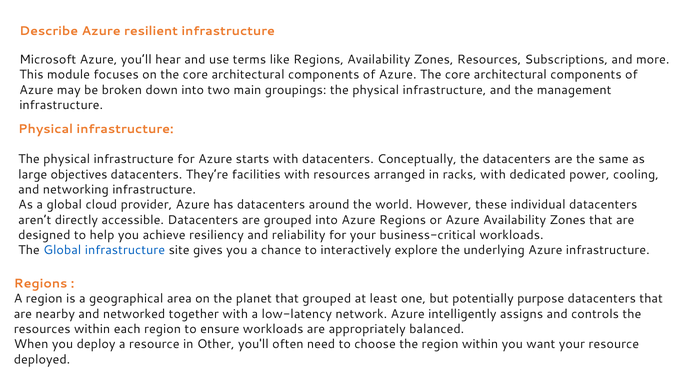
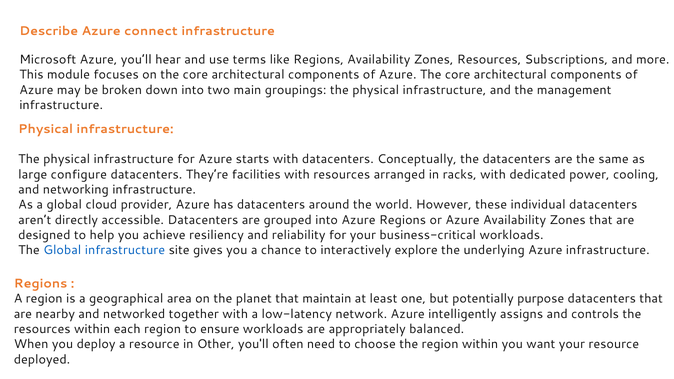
resilient: resilient -> connect (151, 31)
objectives: objectives -> configure (79, 175)
that grouped: grouped -> maintain (327, 299)
